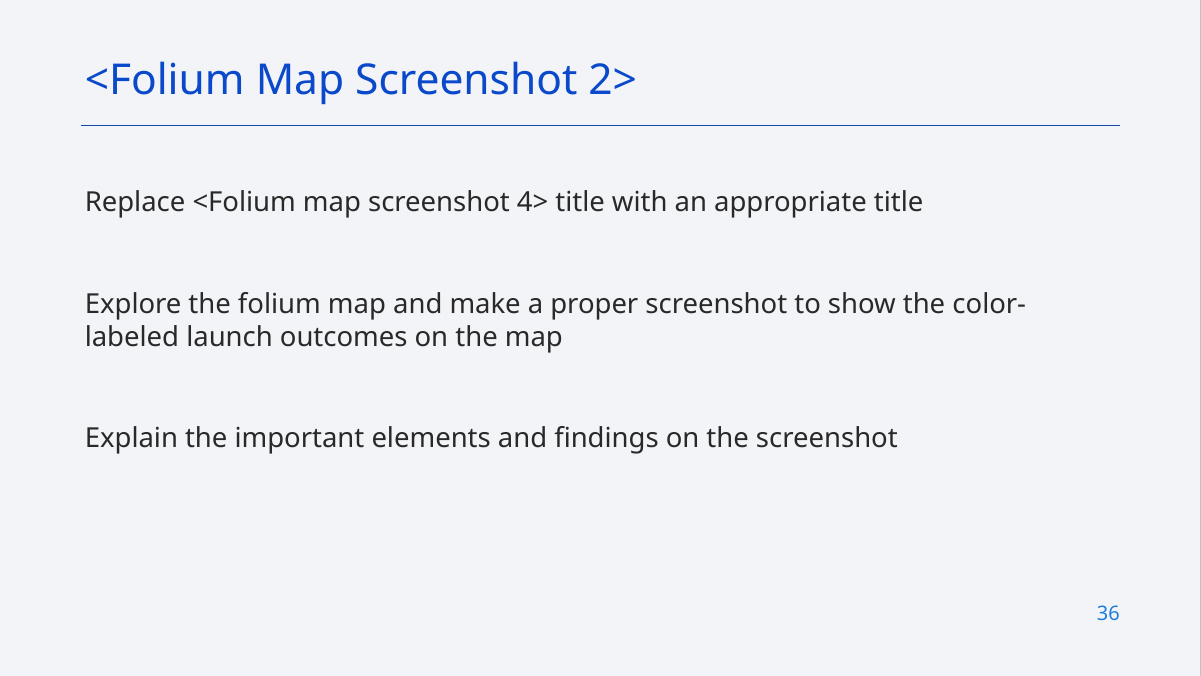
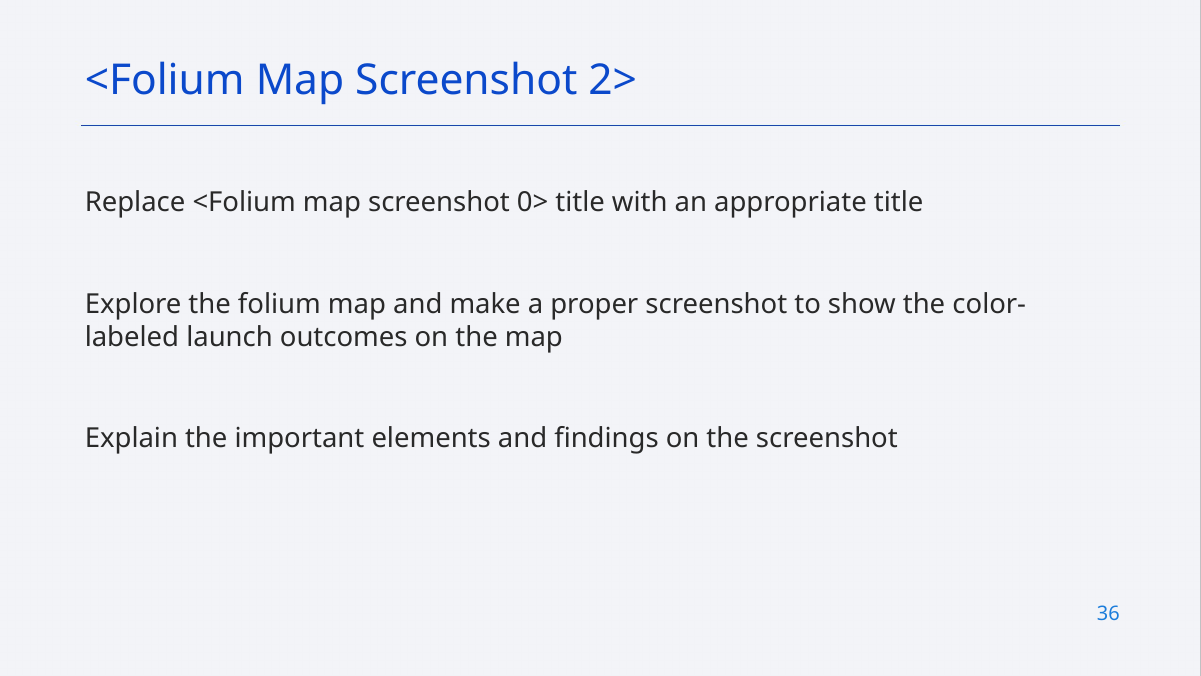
4>: 4> -> 0> (533, 203)
